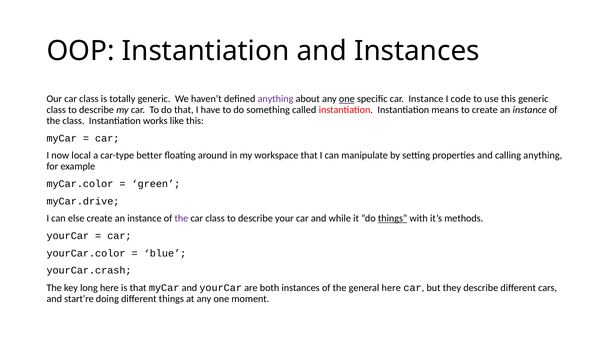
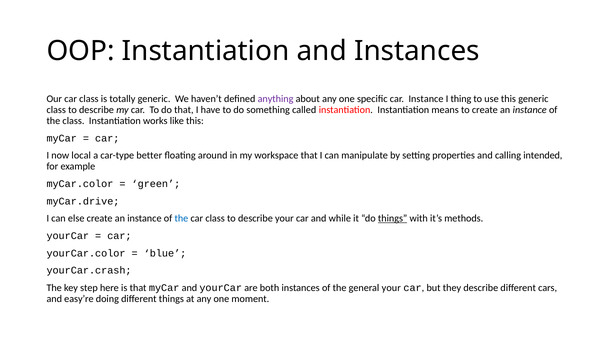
one underline: present -> none (347, 99)
code: code -> thing (461, 99)
calling anything: anything -> intended (543, 156)
the colour: purple -> blue (181, 219)
long: long -> step (89, 288)
general here: here -> your (391, 288)
start’re: start’re -> easy’re (79, 299)
